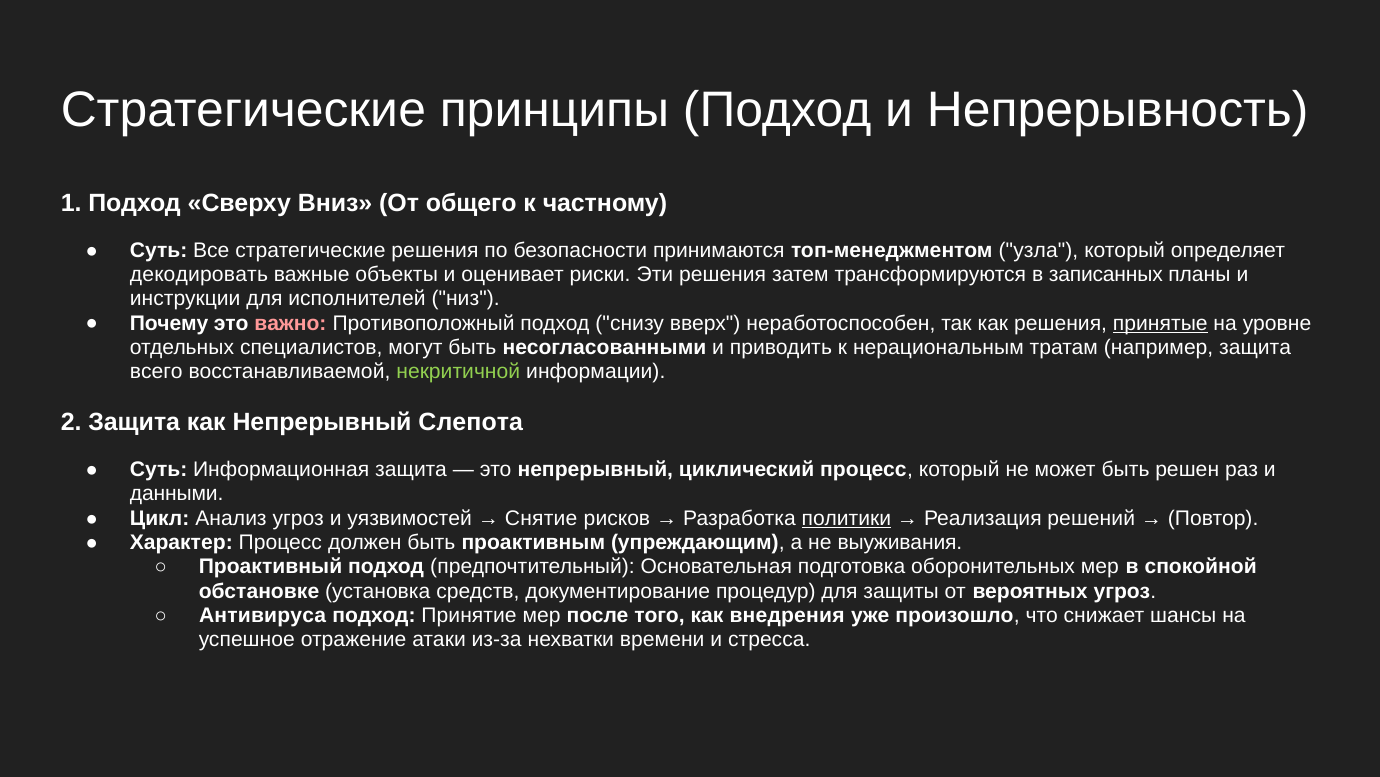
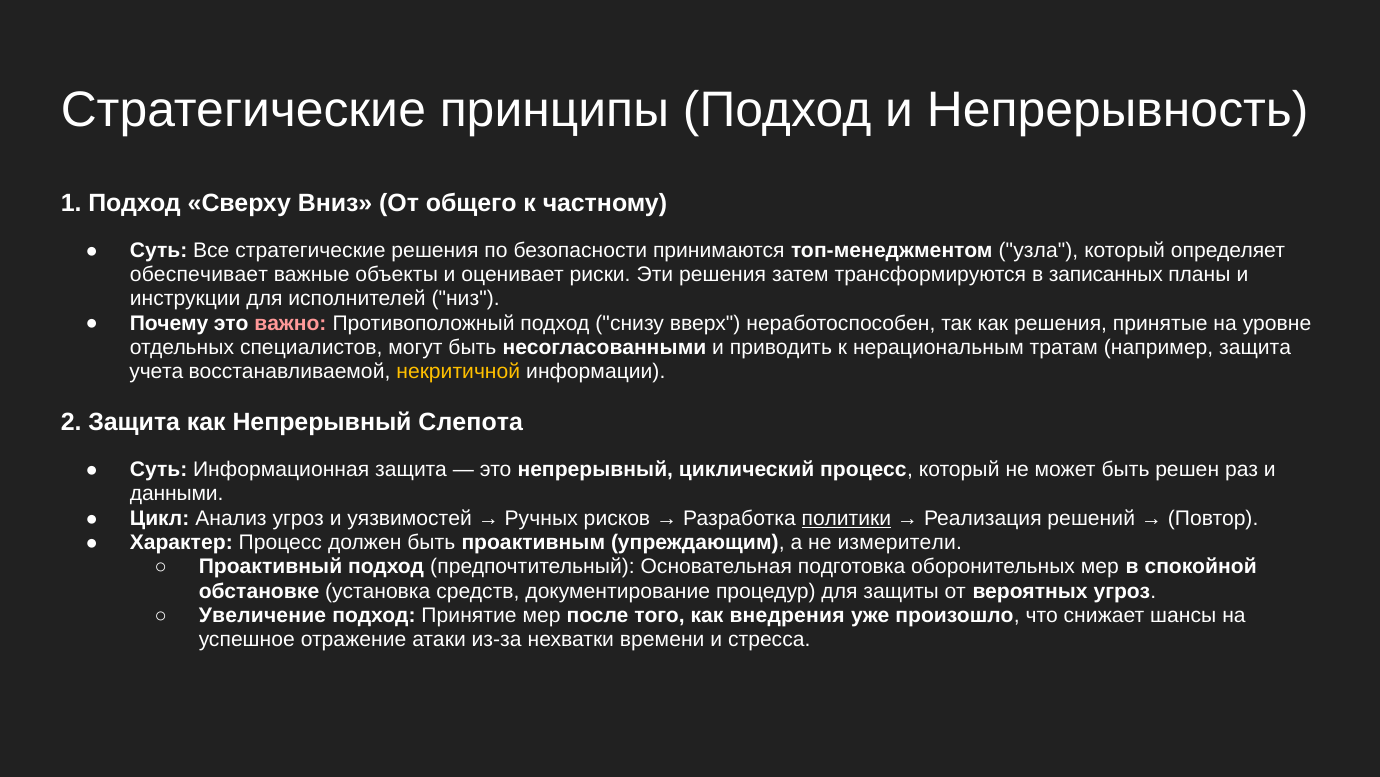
декодировать: декодировать -> обеспечивает (199, 274)
принятые underline: present -> none (1160, 323)
всего: всего -> учета (156, 371)
некритичной colour: light green -> yellow (458, 371)
Снятие: Снятие -> Ручных (541, 518)
выуживания: выуживания -> измерители (900, 542)
Антивируса: Антивируса -> Увеличение (263, 615)
